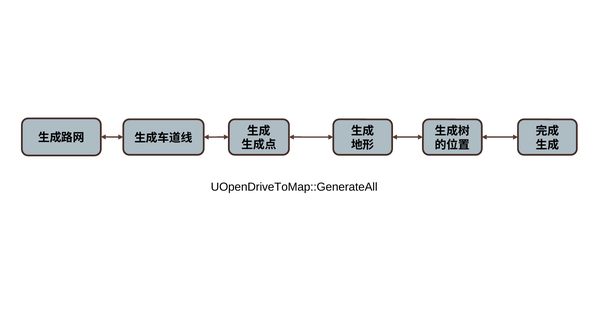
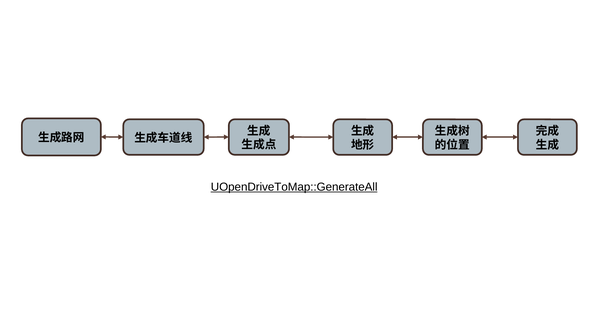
UOpenDriveToMap::GenerateAll underline: none -> present (294, 187)
